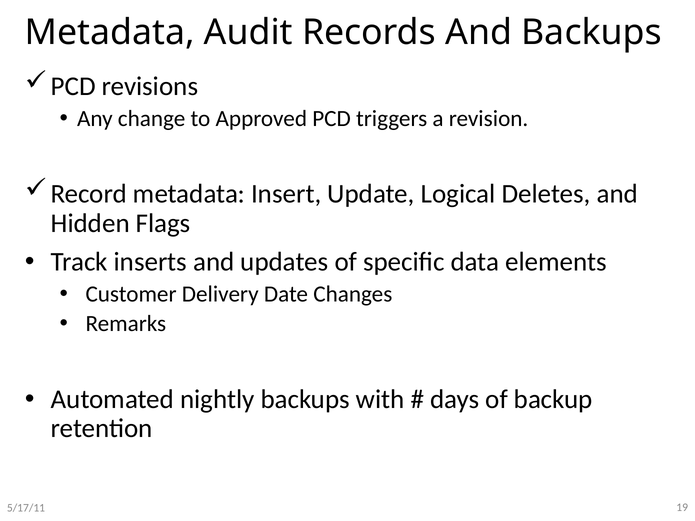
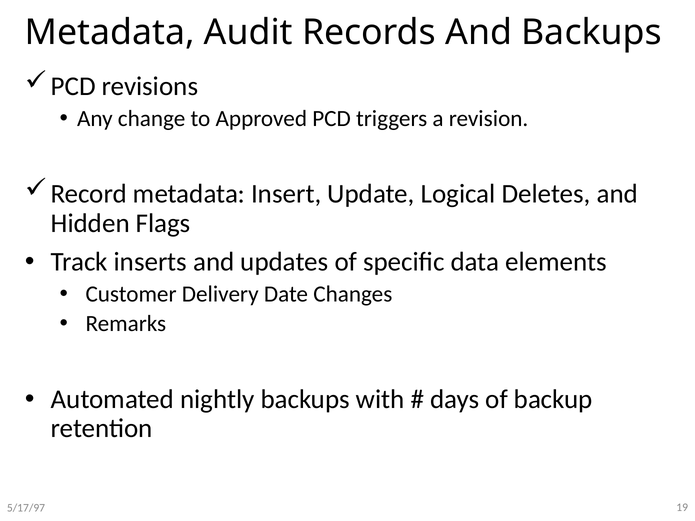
5/17/11: 5/17/11 -> 5/17/97 (26, 508)
